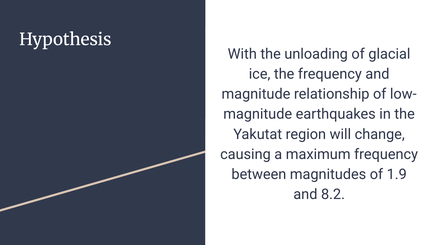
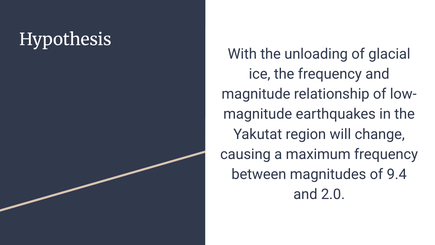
1.9: 1.9 -> 9.4 (397, 174)
8.2: 8.2 -> 2.0 (333, 194)
